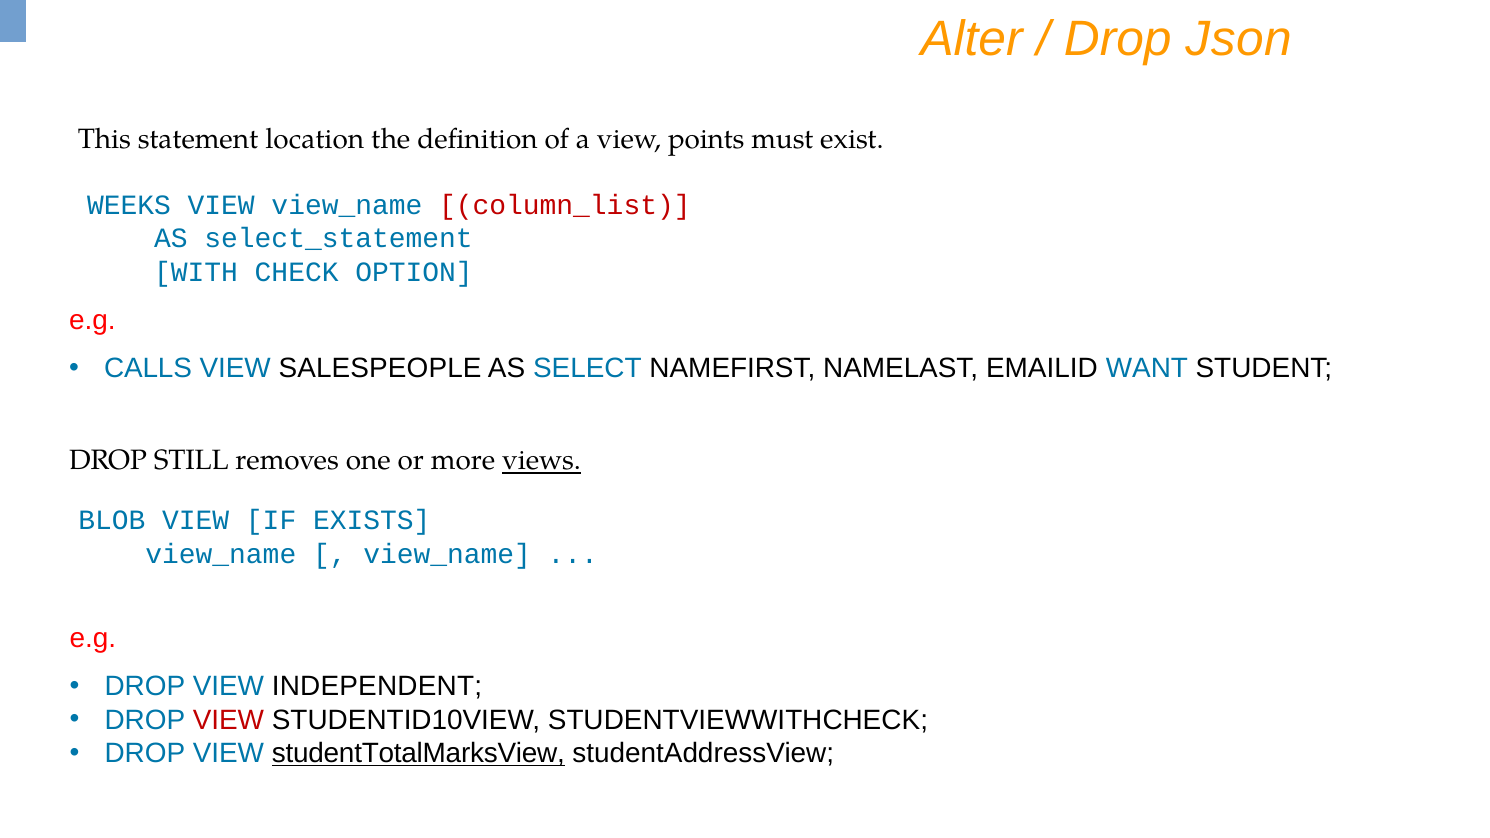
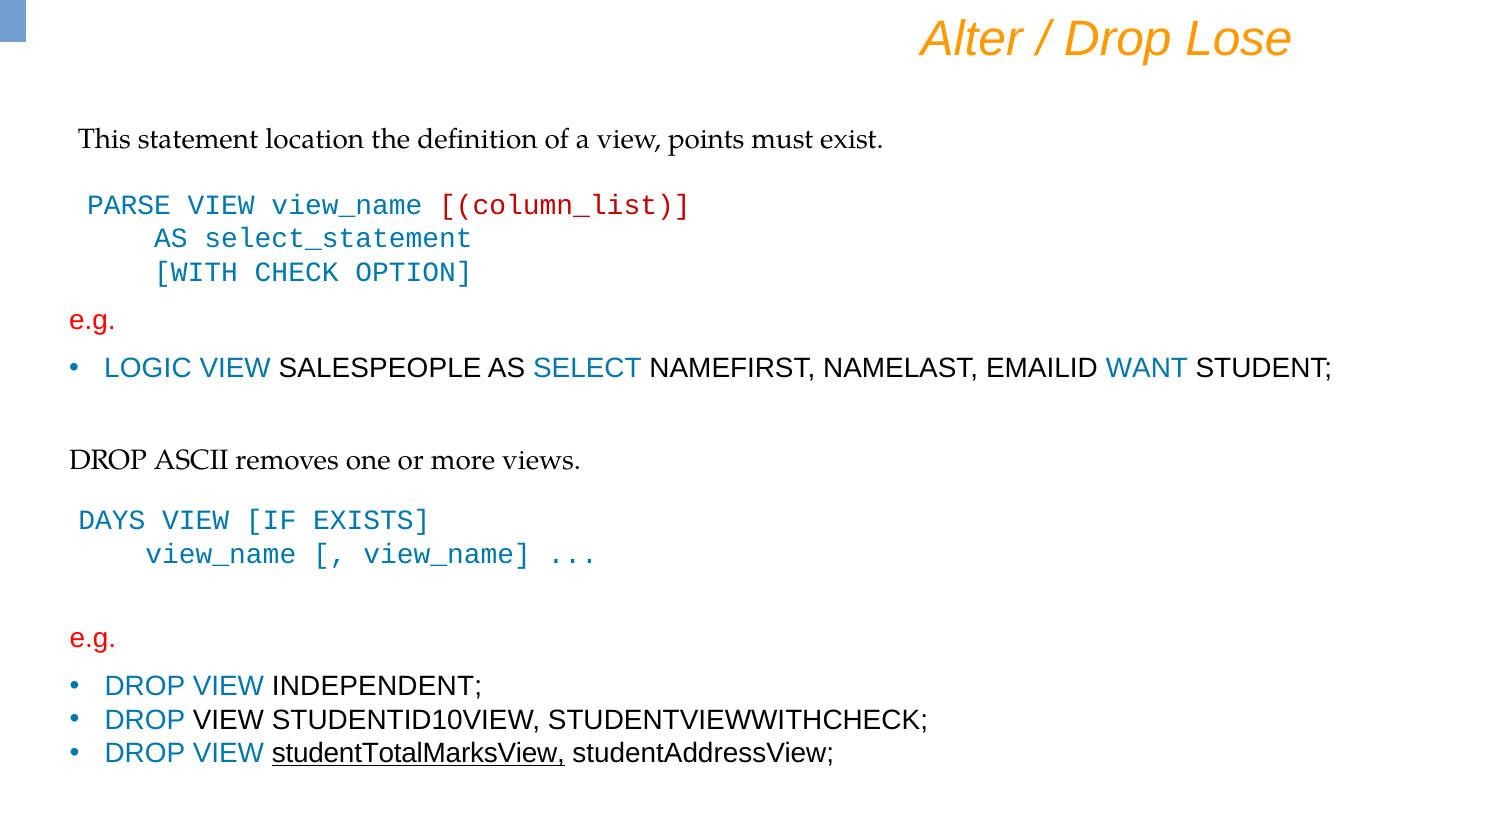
Json: Json -> Lose (1239, 39)
WEEKS: WEEKS -> PARSE (129, 205)
CALLS: CALLS -> LOGIC (148, 368)
STILL: STILL -> ASCII (191, 461)
views underline: present -> none (542, 461)
BLOB: BLOB -> DAYS (112, 521)
VIEW colour: red -> black (228, 720)
